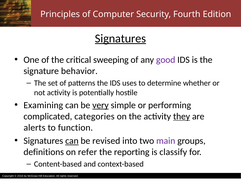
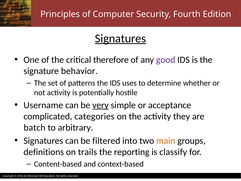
sweeping: sweeping -> therefore (111, 60)
Examining: Examining -> Username (43, 105)
performing: performing -> acceptance (170, 105)
they underline: present -> none (182, 116)
alerts: alerts -> batch (35, 127)
function: function -> arbitrary (76, 127)
can underline: present -> none (72, 141)
revised: revised -> filtered (106, 141)
main colour: purple -> orange (166, 141)
refer: refer -> trails (88, 152)
